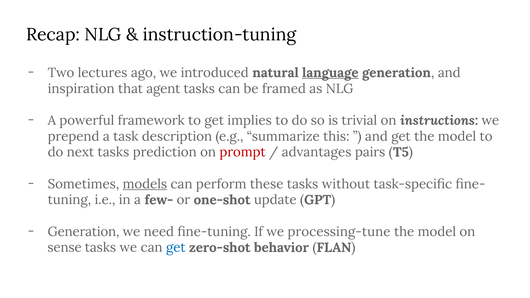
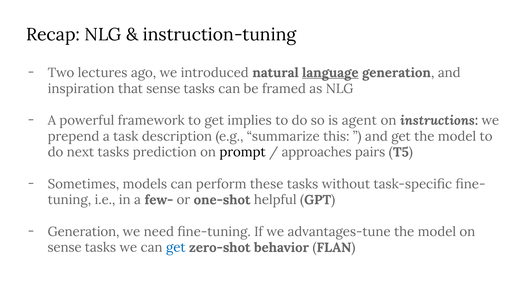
that agent: agent -> sense (163, 89)
trivial: trivial -> agent (359, 120)
prompt colour: red -> black (243, 152)
advantages: advantages -> approaches (317, 152)
models underline: present -> none (145, 184)
update: update -> helpful (275, 200)
processing-tune: processing-tune -> advantages-tune (339, 232)
